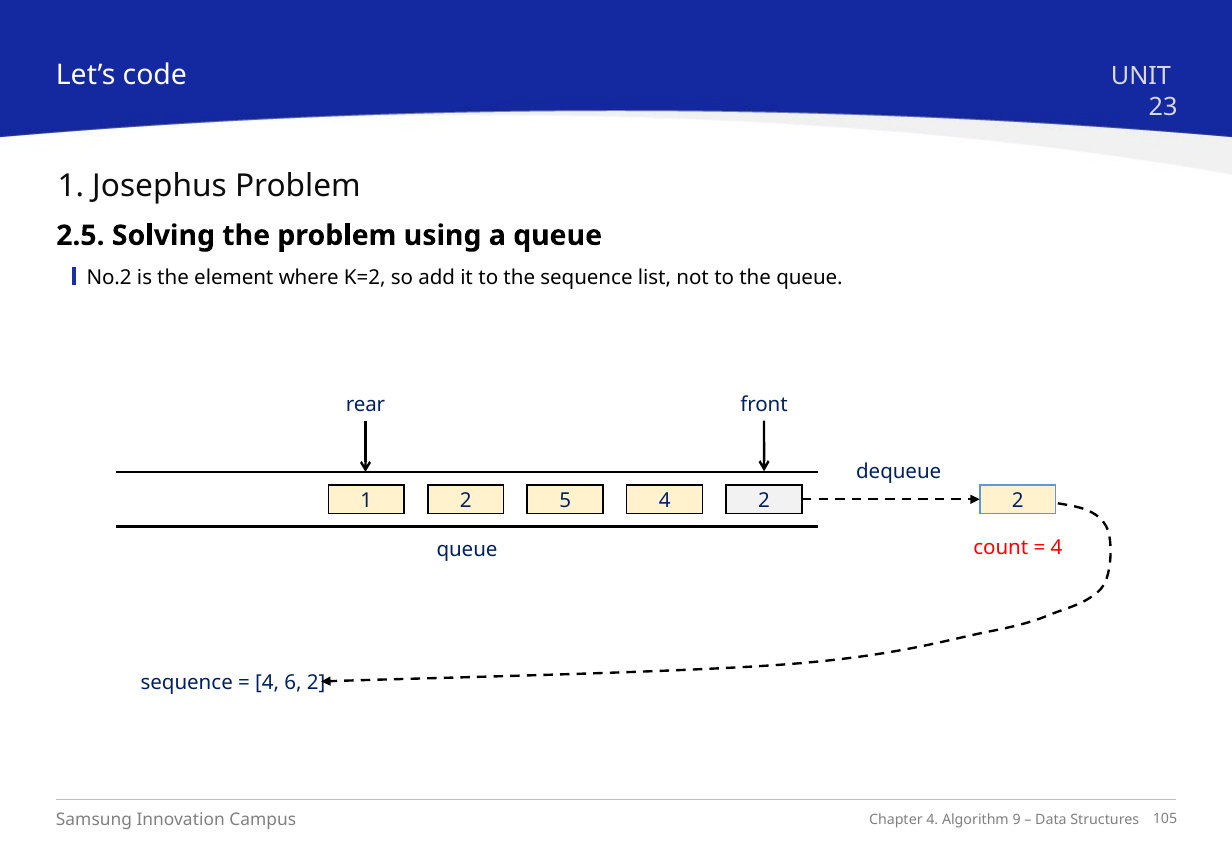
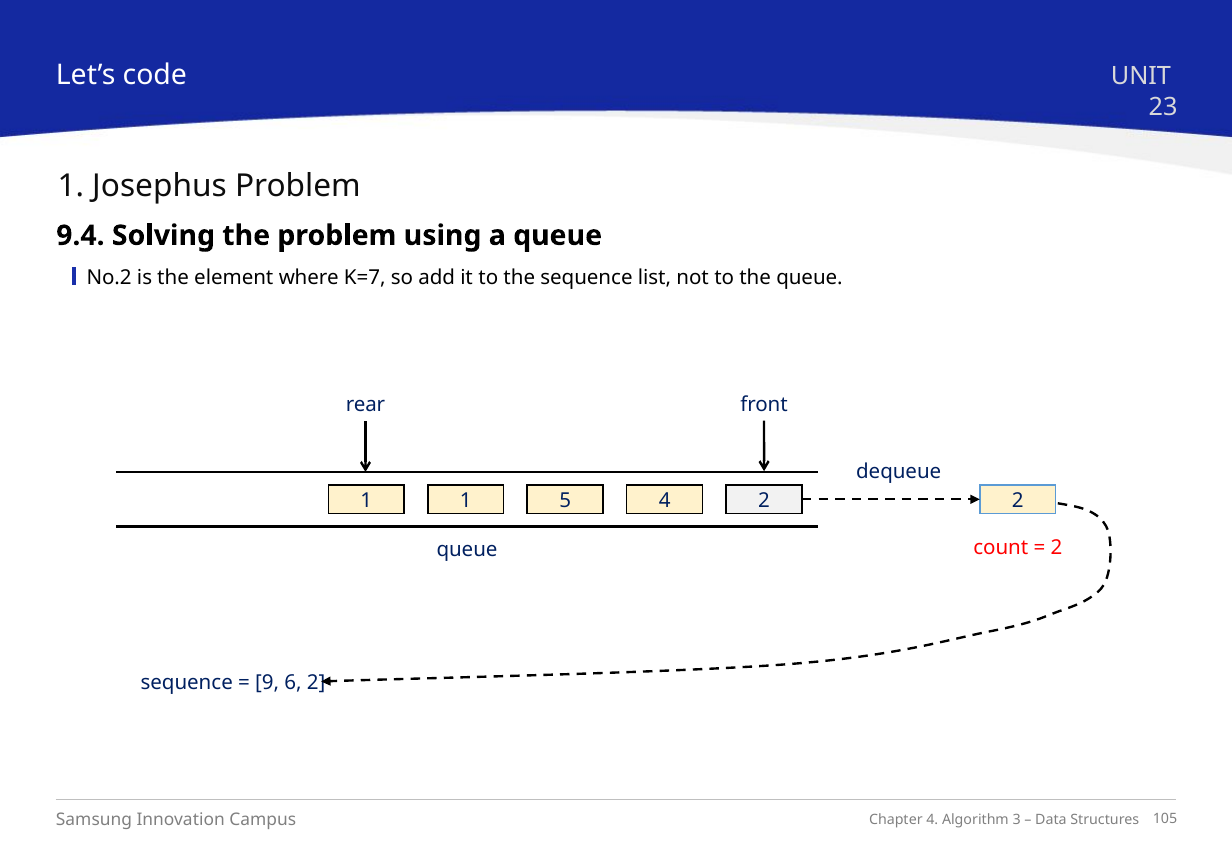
2.5: 2.5 -> 9.4 (80, 236)
K=2: K=2 -> K=7 (365, 277)
1 2: 2 -> 1 (466, 501)
4: 4 -> 2 (1056, 548)
4: 4 -> 9 (267, 683)
9: 9 -> 3 (1017, 820)
